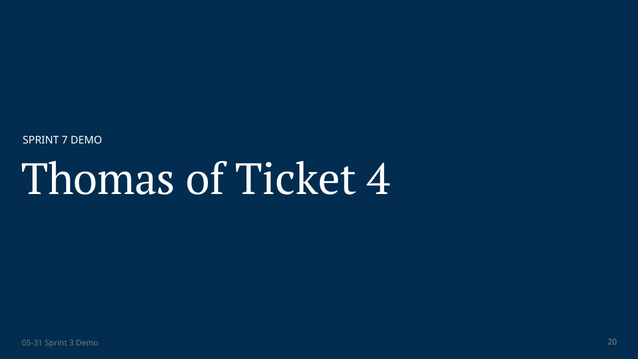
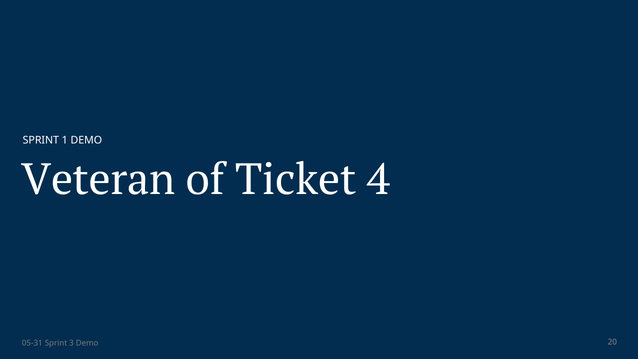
7: 7 -> 1 (65, 140)
Thomas: Thomas -> Veteran (98, 180)
